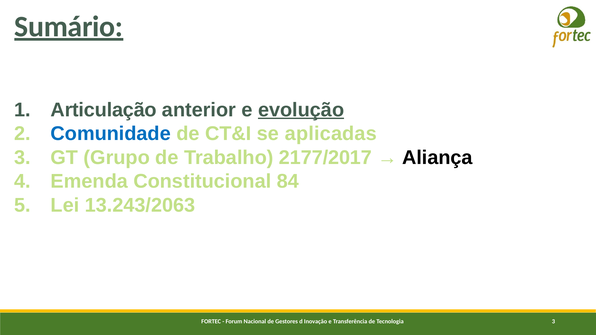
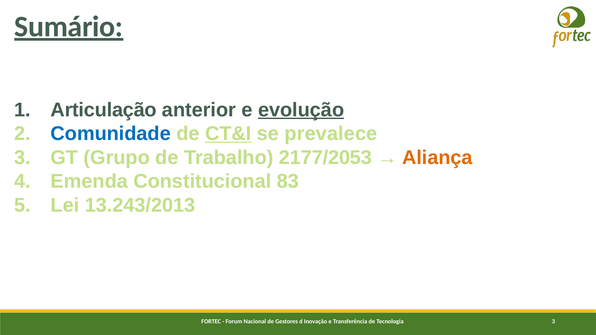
CT&I underline: none -> present (228, 134)
aplicadas: aplicadas -> prevalece (331, 134)
2177/2017: 2177/2017 -> 2177/2053 (325, 158)
Aliança colour: black -> orange (437, 158)
84: 84 -> 83 (288, 181)
13.243/2063: 13.243/2063 -> 13.243/2013 (140, 205)
